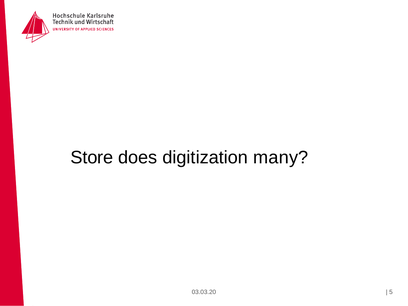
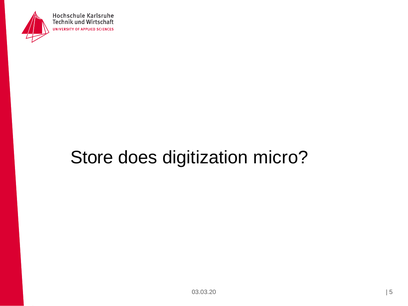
many: many -> micro (281, 158)
